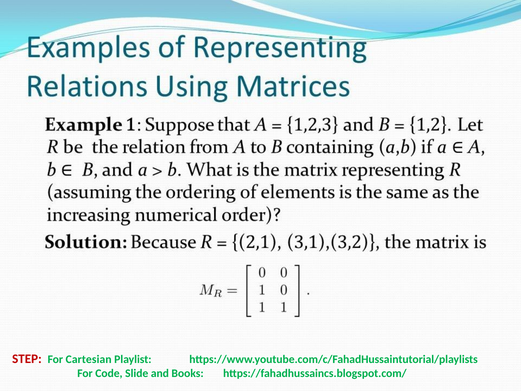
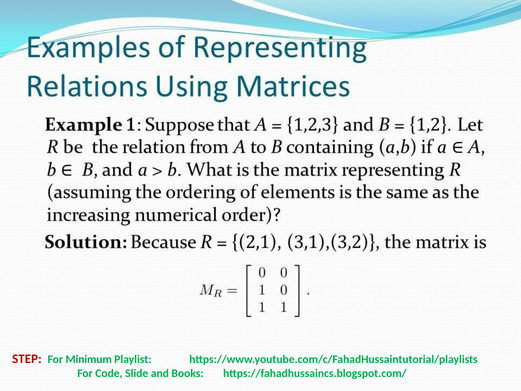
Cartesian: Cartesian -> Minimum (89, 359)
